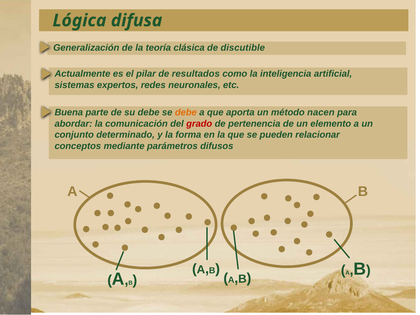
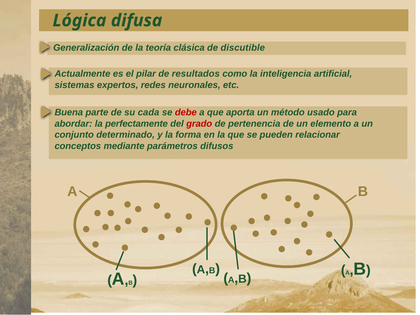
su debe: debe -> cada (149, 113)
debe colour: orange -> red (186, 113)
nacen: nacen -> usado (321, 113)
comunicación: comunicación -> perfectamente (137, 124)
